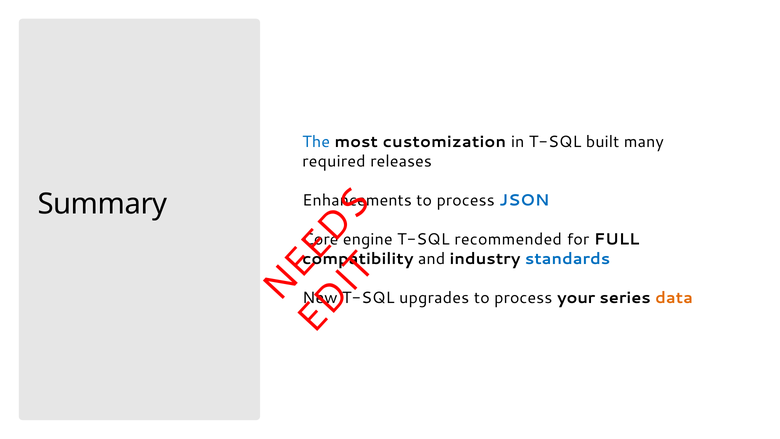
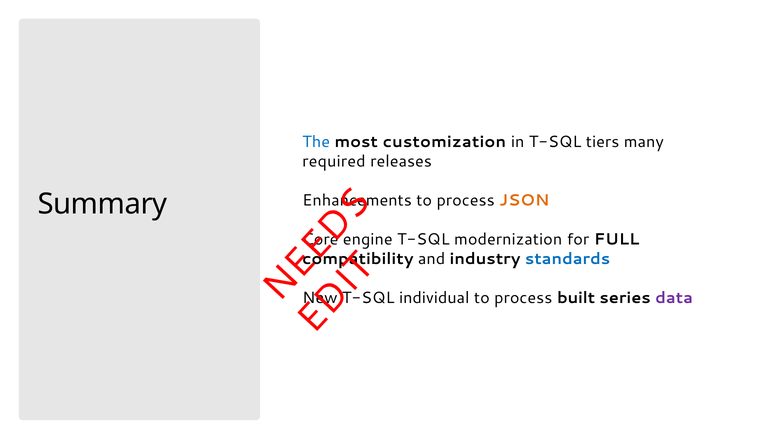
built: built -> tiers (603, 142)
JSON colour: blue -> orange (524, 200)
recommended: recommended -> modernization (508, 239)
upgrades: upgrades -> individual (434, 298)
your: your -> built (576, 298)
data colour: orange -> purple (674, 298)
